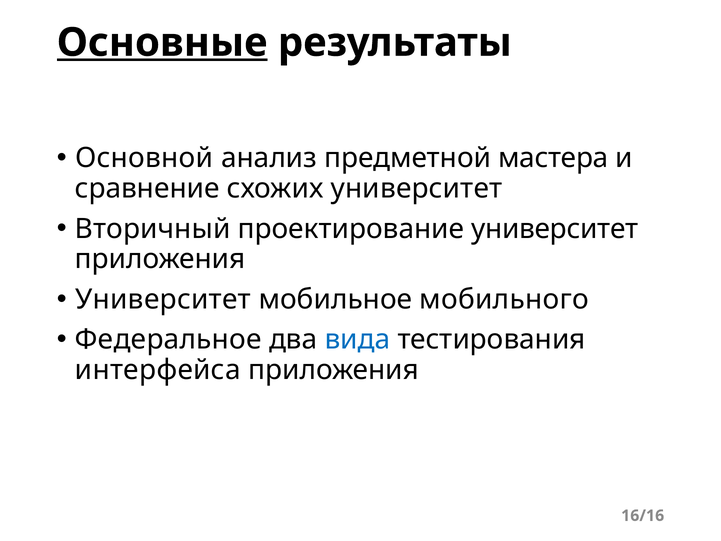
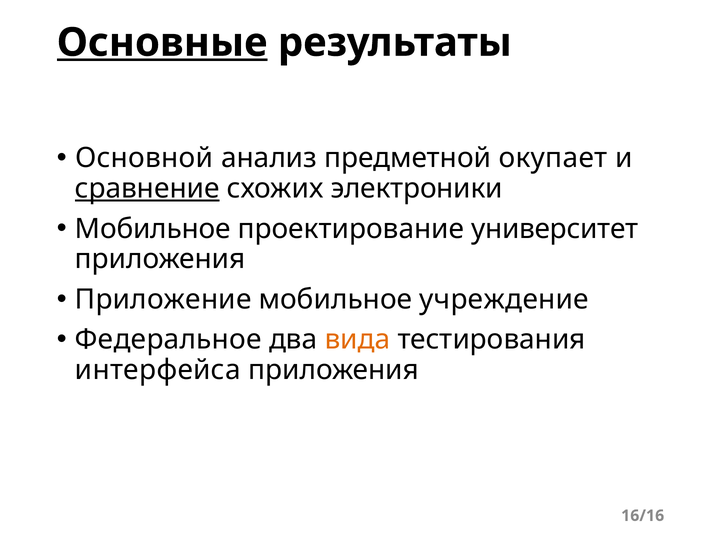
мастера: мастера -> окупает (553, 158)
сравнение underline: none -> present (147, 188)
схожих университет: университет -> электроники (417, 188)
Вторичный: Вторичный -> Мобильное (153, 229)
Университет: Университет -> Приложение (163, 299)
мобильного: мобильного -> учреждение (504, 299)
вида colour: blue -> orange (357, 340)
